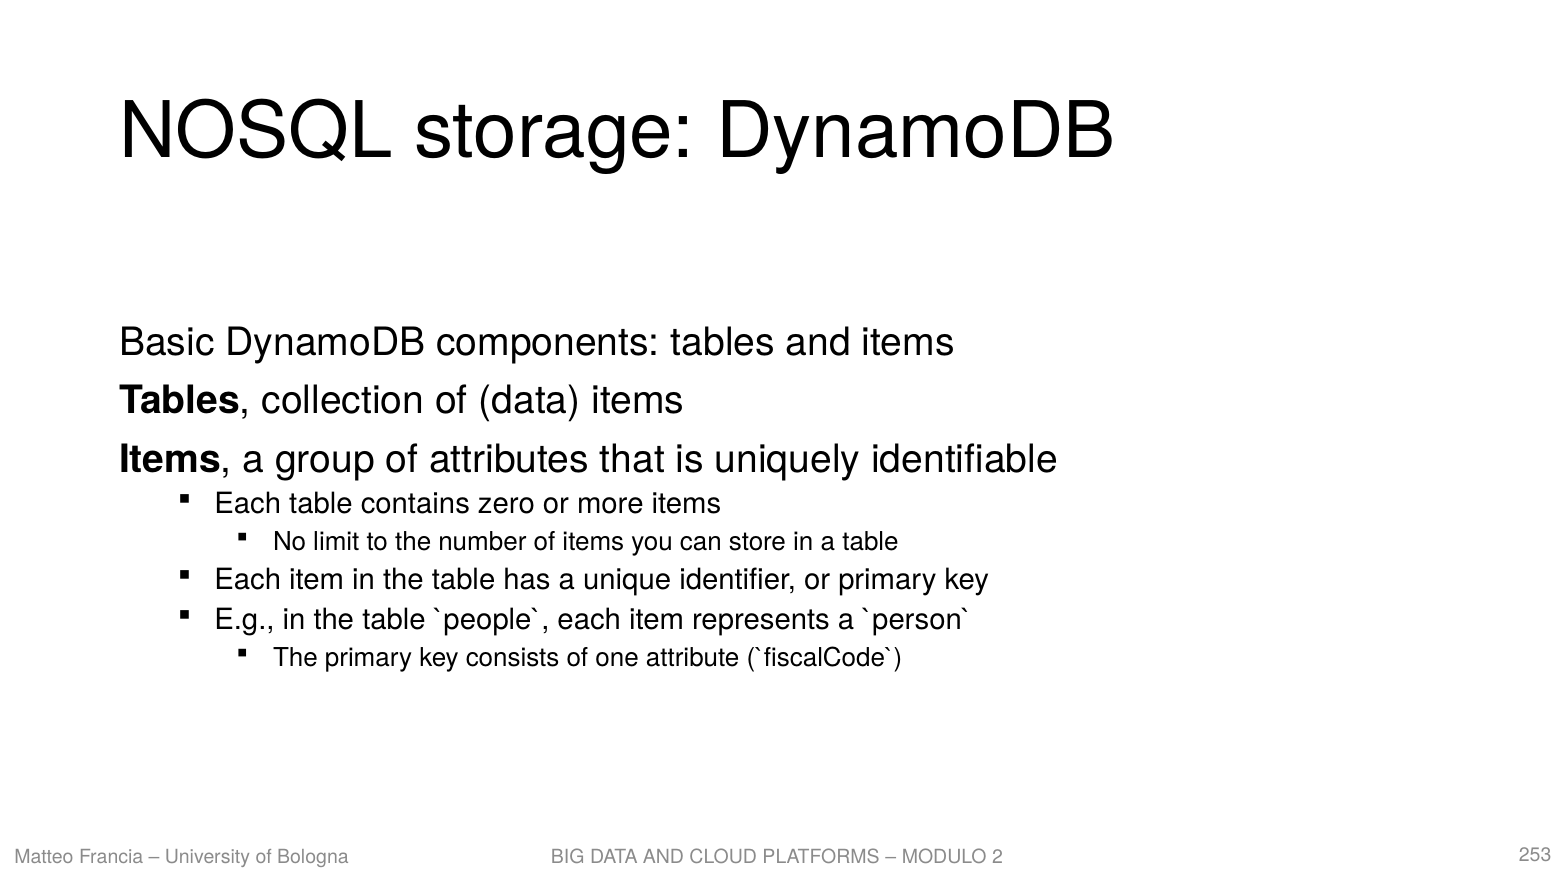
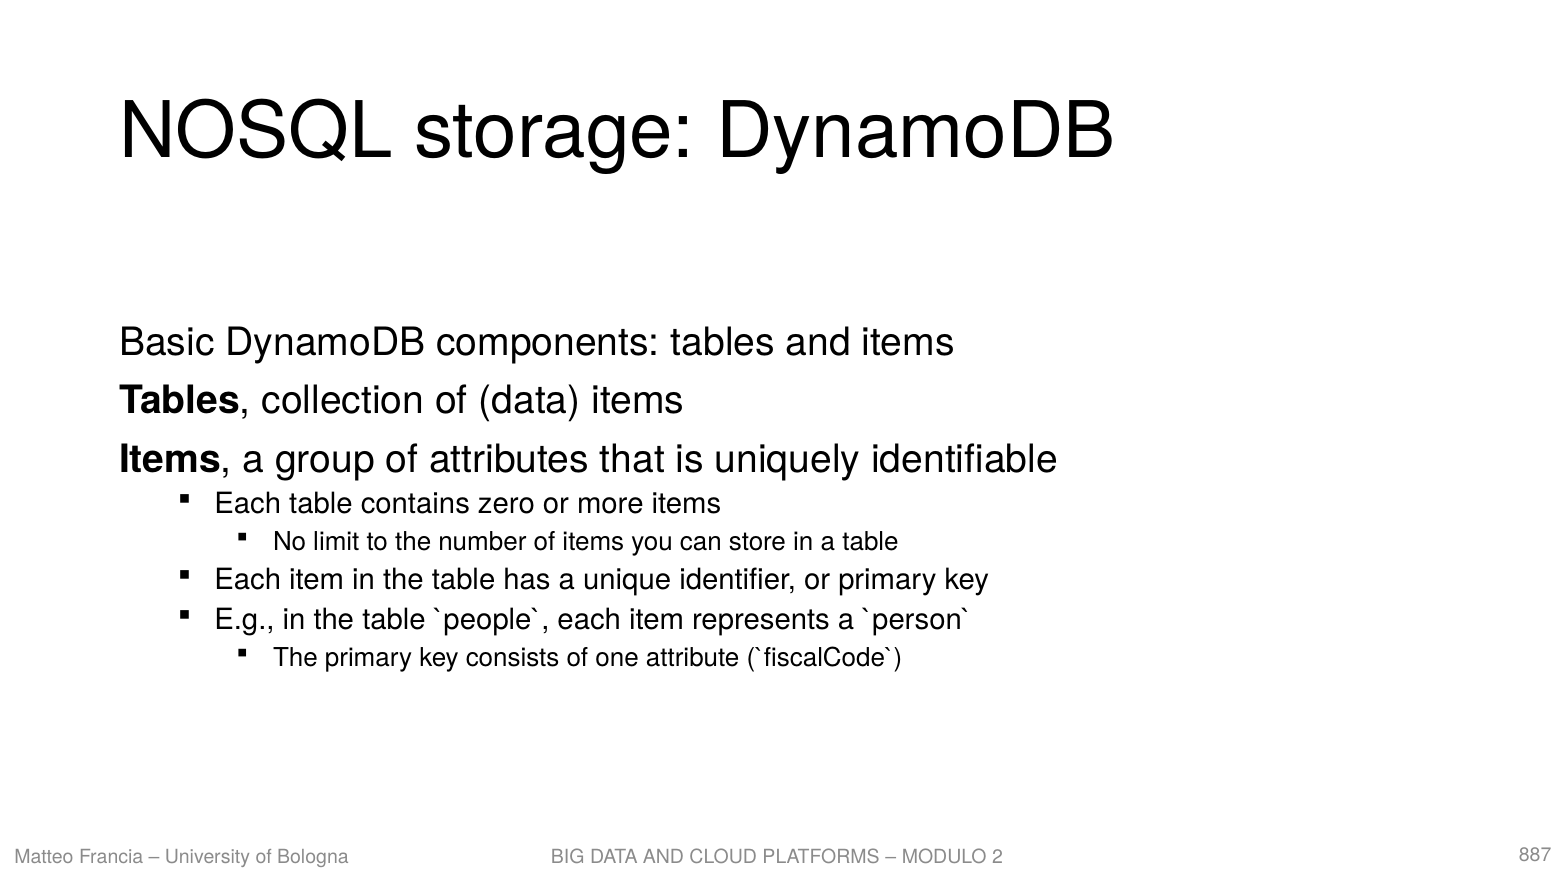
253: 253 -> 887 (1535, 855)
